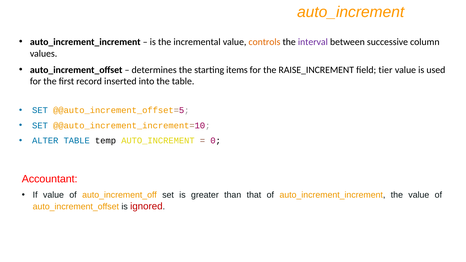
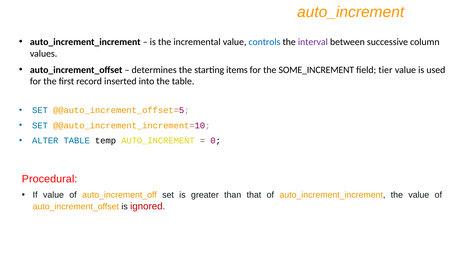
controls colour: orange -> blue (264, 42)
RAISE_INCREMENT: RAISE_INCREMENT -> SOME_INCREMENT (316, 70)
Accountant: Accountant -> Procedural (50, 179)
